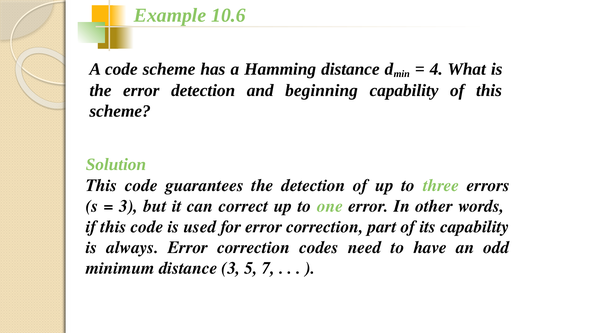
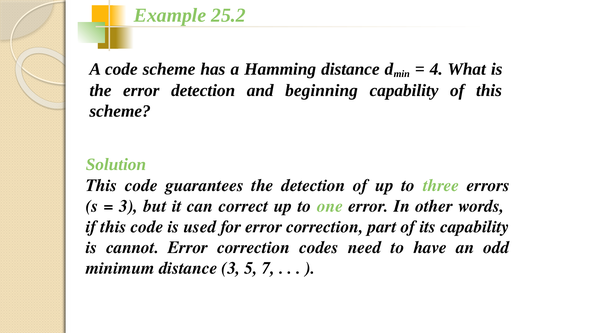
10.6: 10.6 -> 25.2 (228, 15)
always: always -> cannot (133, 248)
